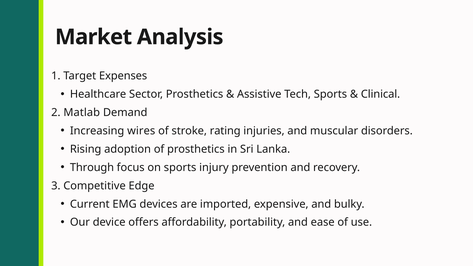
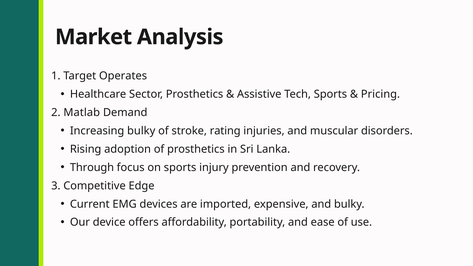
Expenses: Expenses -> Operates (123, 76)
Clinical: Clinical -> Pricing (380, 94)
Increasing wires: wires -> bulky (141, 131)
